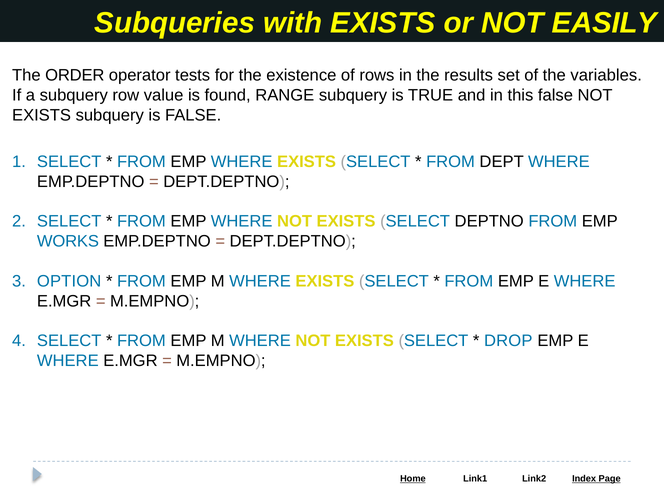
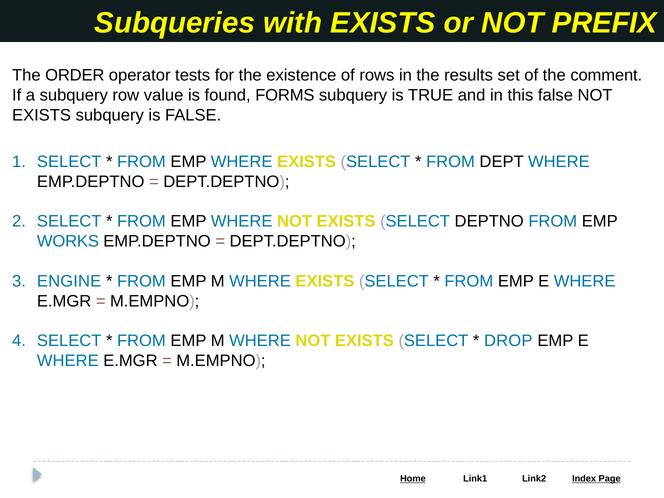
EASILY: EASILY -> PREFIX (604, 23)
variables: variables -> comment (606, 75)
RANGE: RANGE -> FORMS (285, 95)
OPTION: OPTION -> ENGINE (69, 281)
